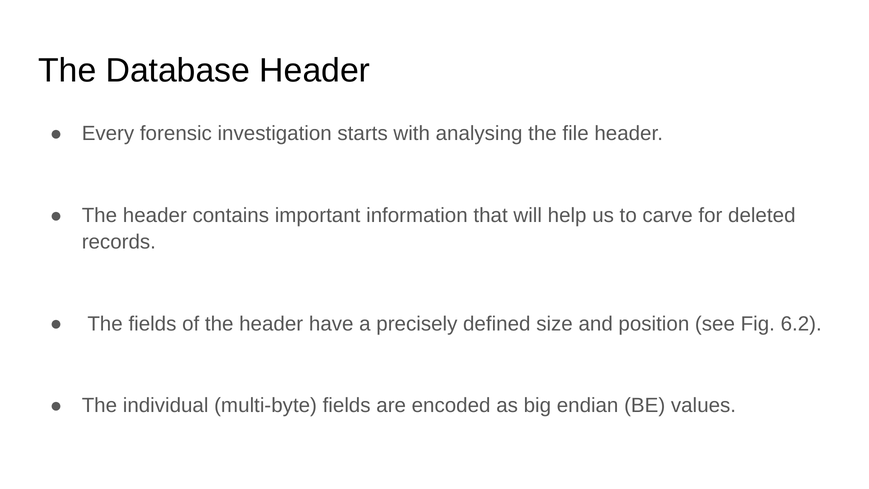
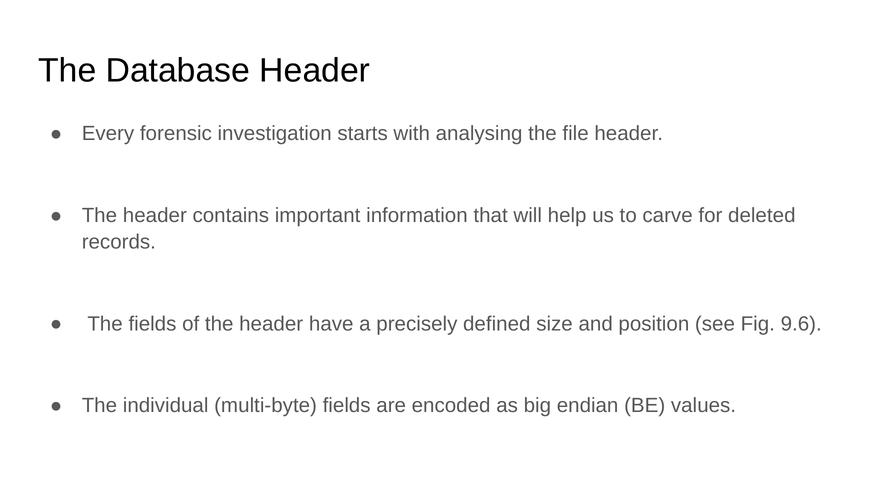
6.2: 6.2 -> 9.6 (801, 324)
